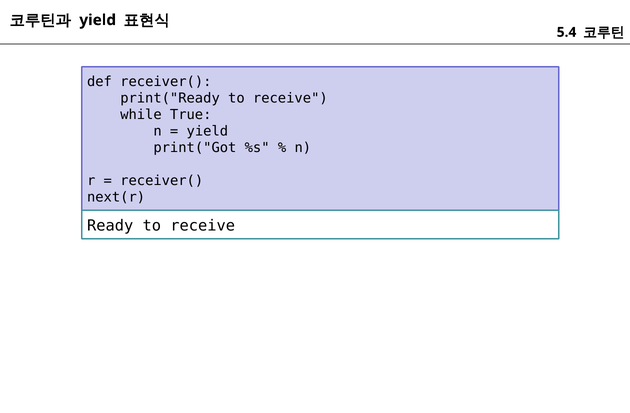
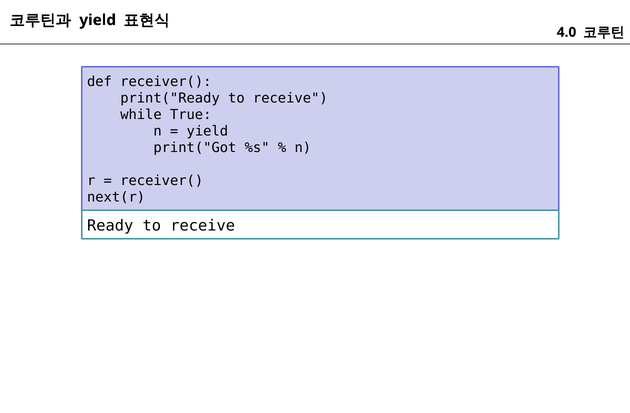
5.4: 5.4 -> 4.0 (567, 32)
